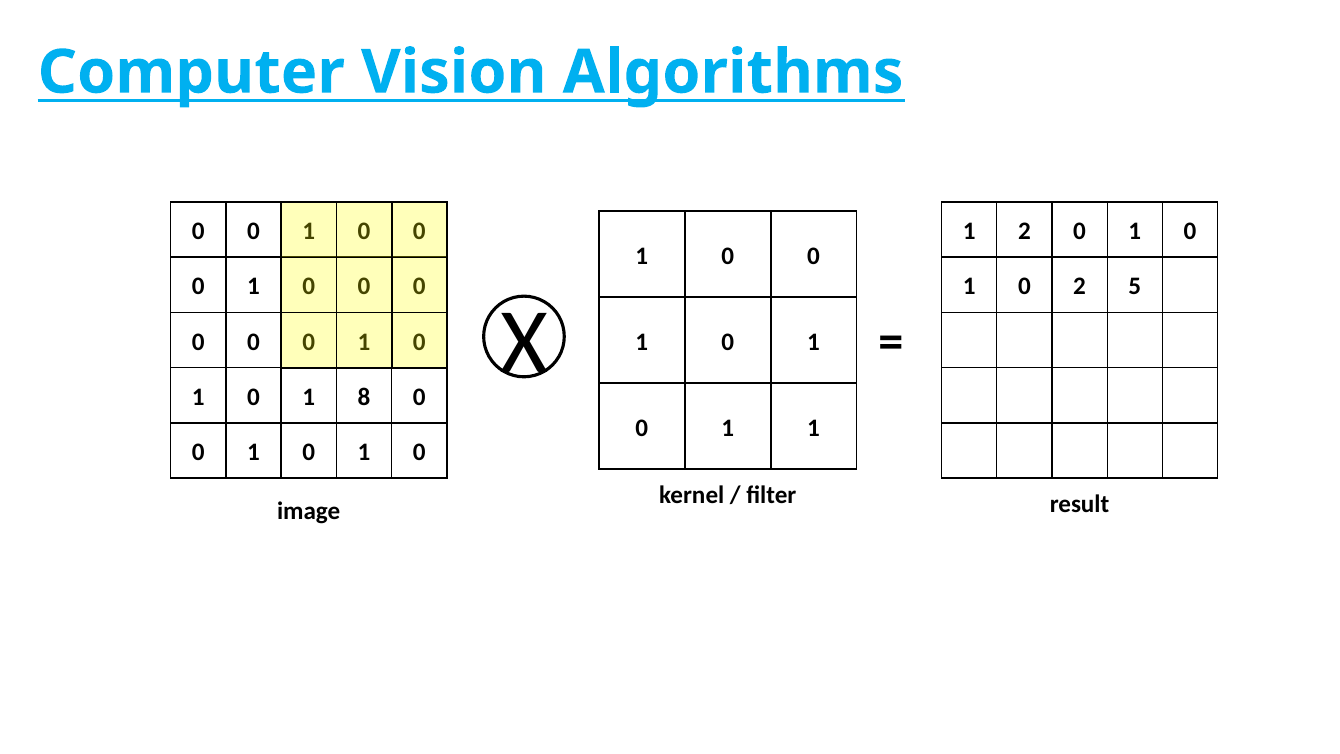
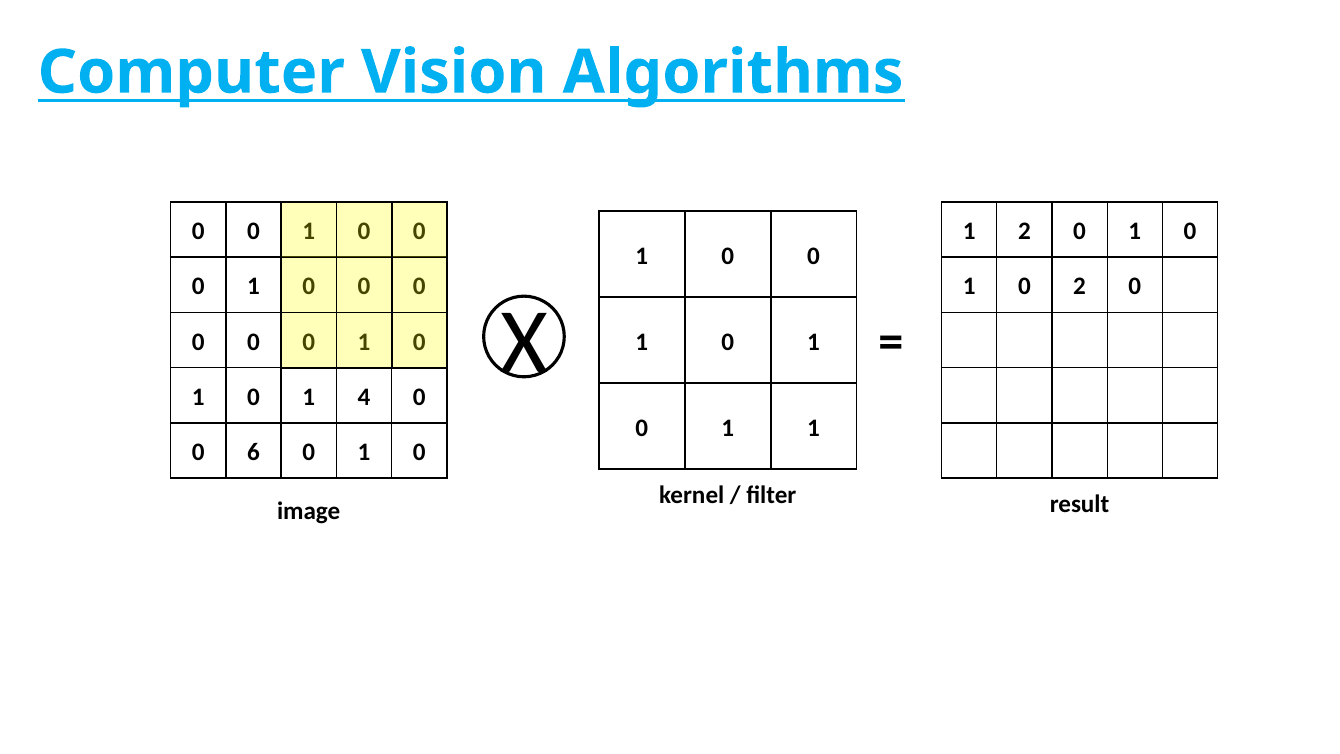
5: 5 -> 0 (1135, 286)
8: 8 -> 4 (364, 397)
1: 1 -> 6 (254, 452)
